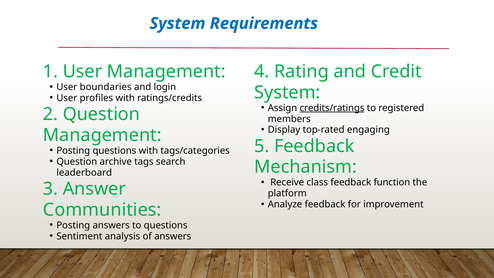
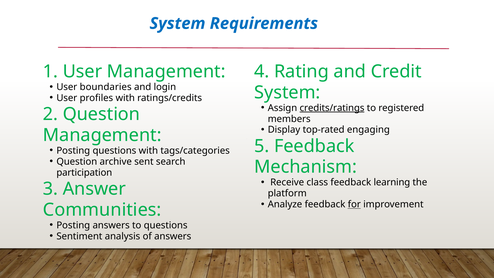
tags: tags -> sent (144, 162)
leaderboard: leaderboard -> participation (84, 173)
function: function -> learning (392, 182)
for underline: none -> present (354, 204)
